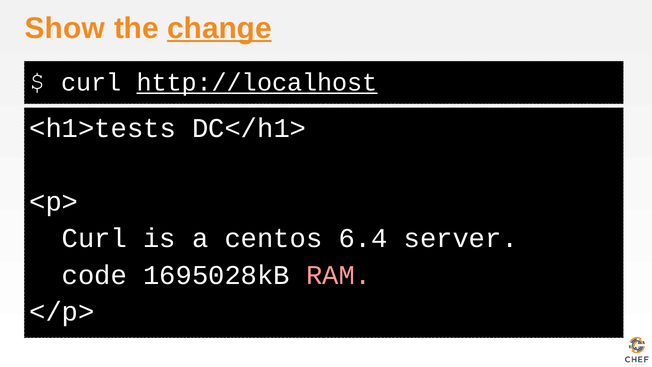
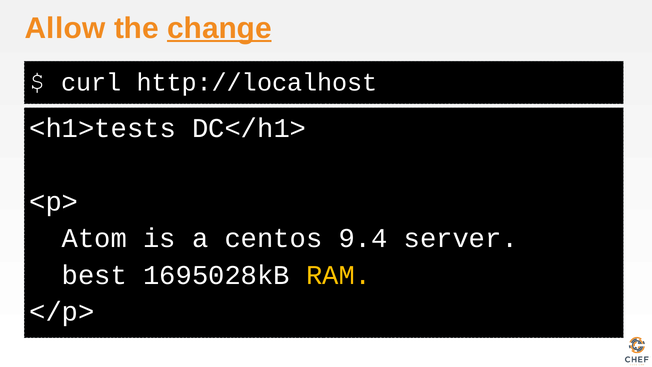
Show: Show -> Allow (65, 28)
http://localhost underline: present -> none (257, 82)
Curl: Curl -> Atom (94, 238)
6.4: 6.4 -> 9.4 (363, 238)
code: code -> best (94, 275)
RAM colour: pink -> yellow (339, 275)
